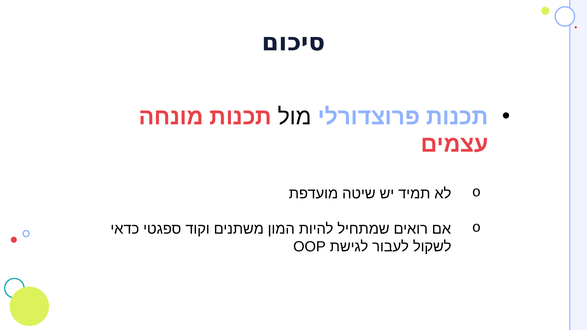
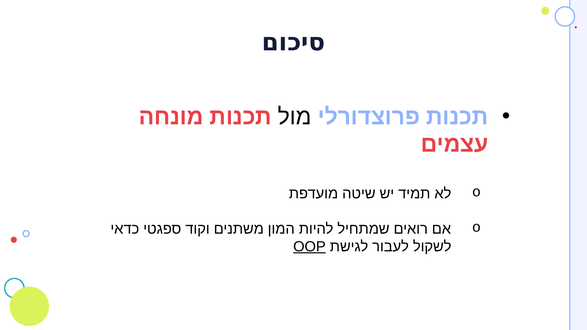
OOP underline: none -> present (309, 247)
